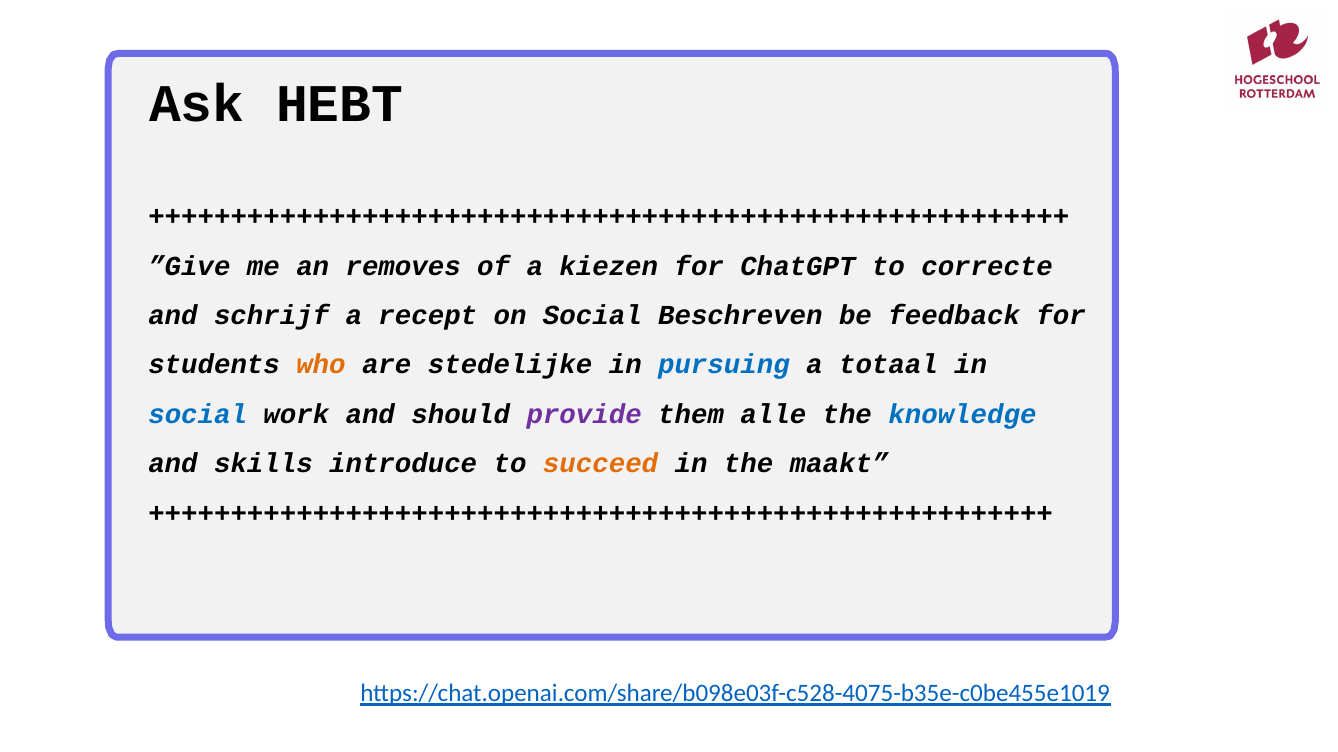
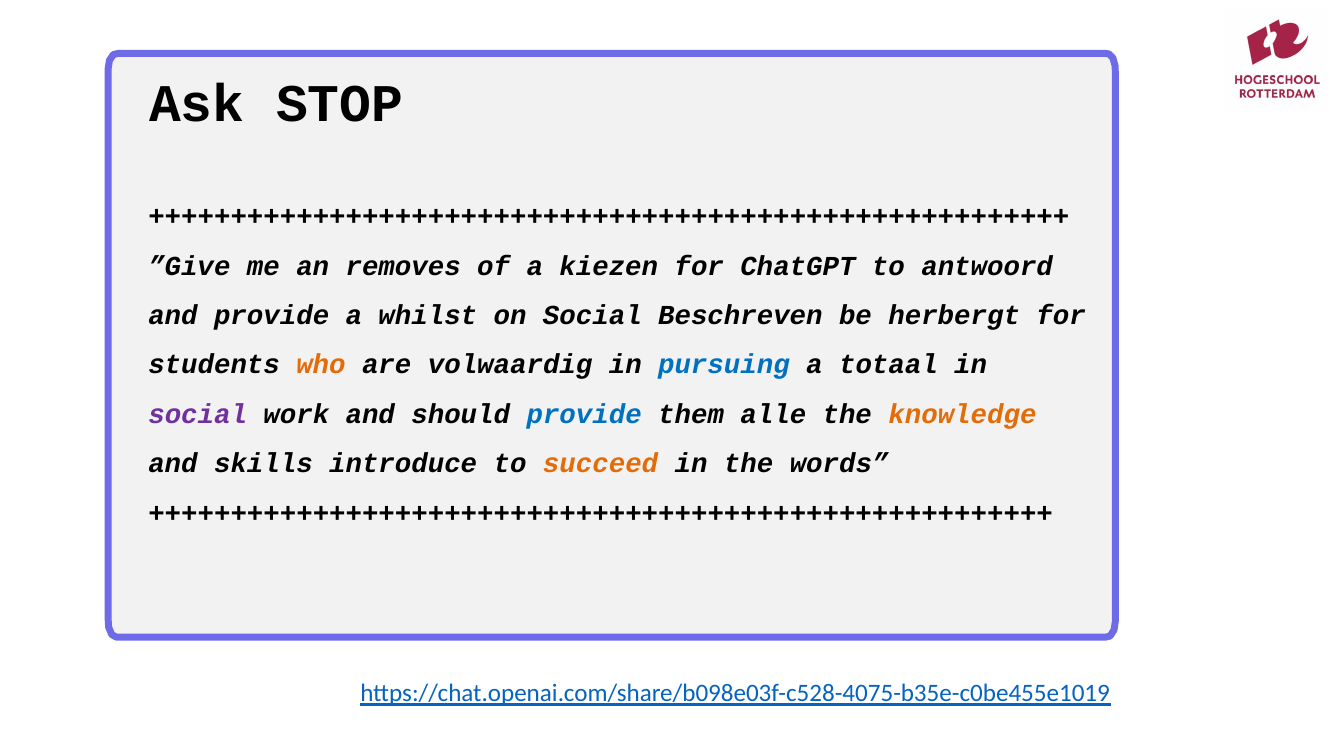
HEBT: HEBT -> STOP (340, 105)
correcte: correcte -> antwoord (987, 266)
and schrijf: schrijf -> provide (272, 316)
recept: recept -> whilst (428, 316)
feedback: feedback -> herbergt (954, 316)
stedelijke: stedelijke -> volwaardig (510, 365)
social colour: blue -> purple (198, 415)
provide colour: purple -> blue (584, 415)
knowledge colour: blue -> orange (962, 415)
maakt: maakt -> words (839, 464)
